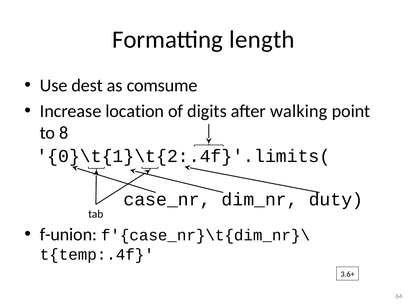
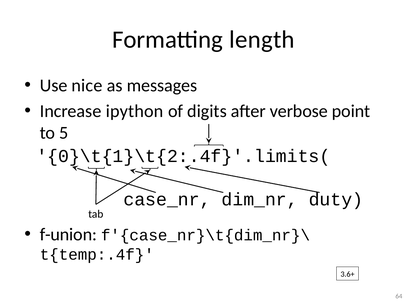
dest: dest -> nice (87, 86)
comsume: comsume -> messages (162, 86)
location: location -> ipython (135, 111)
walking: walking -> verbose (299, 111)
8: 8 -> 5 (64, 133)
